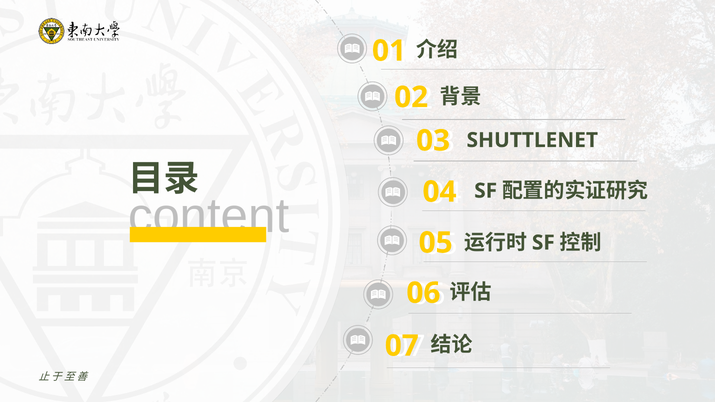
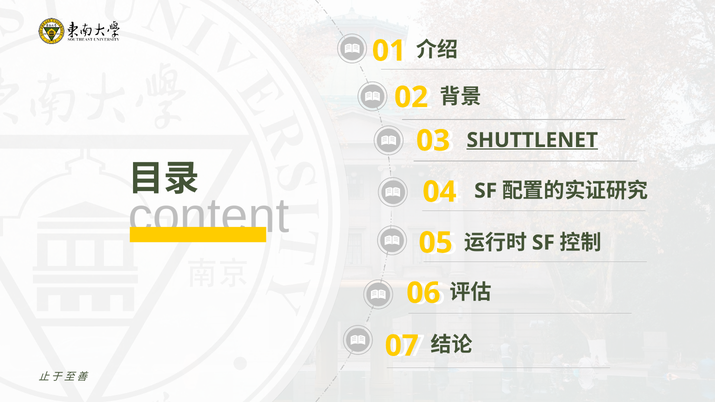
SHUTTLENET underline: none -> present (532, 140)
